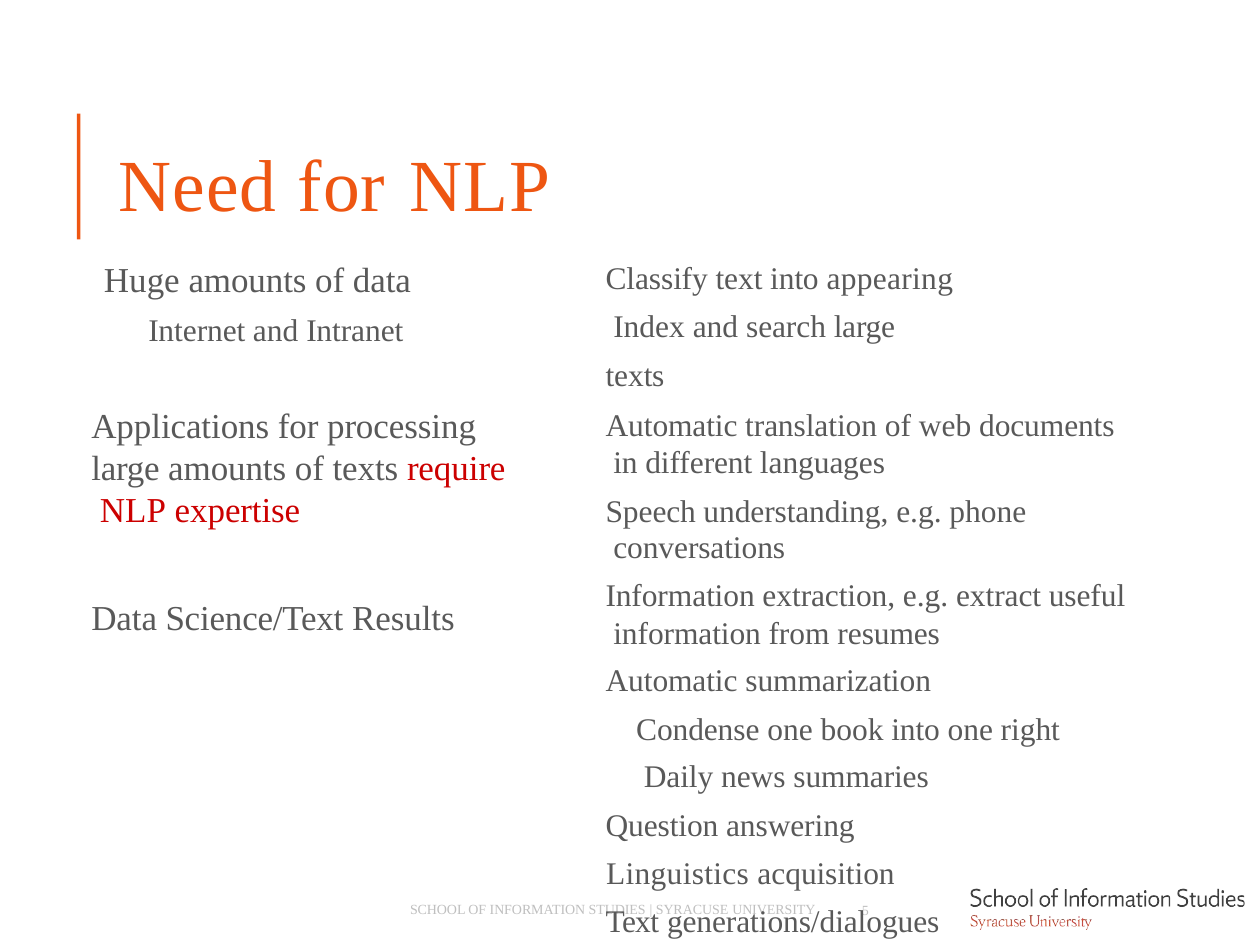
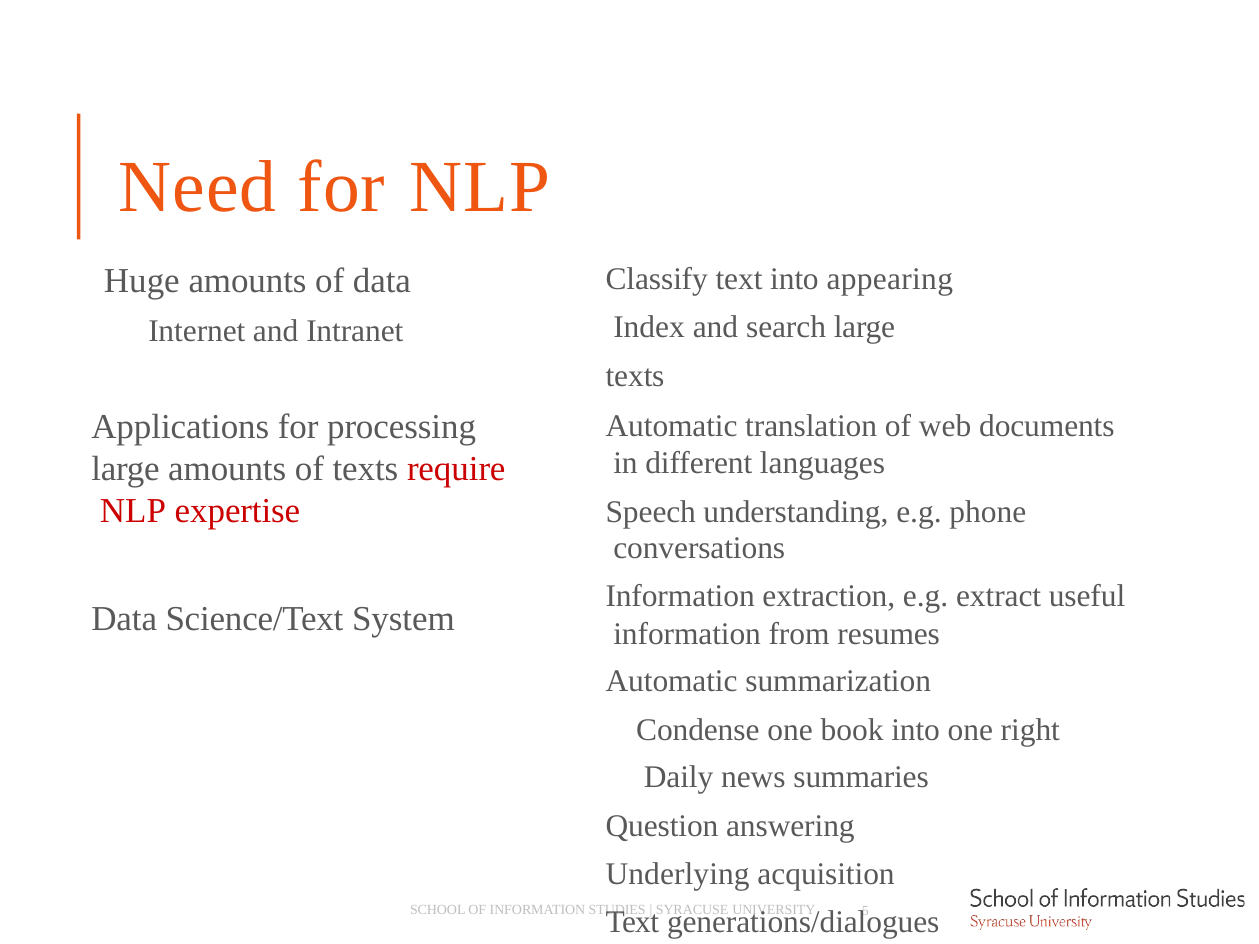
Results: Results -> System (403, 619)
Linguistics: Linguistics -> Underlying (678, 874)
